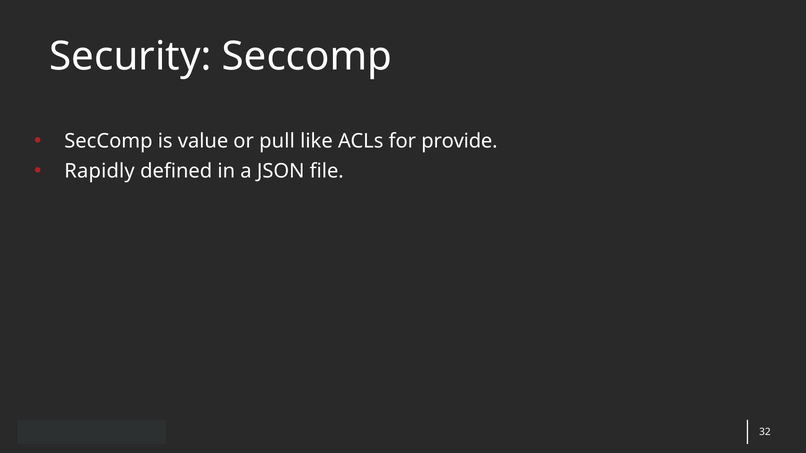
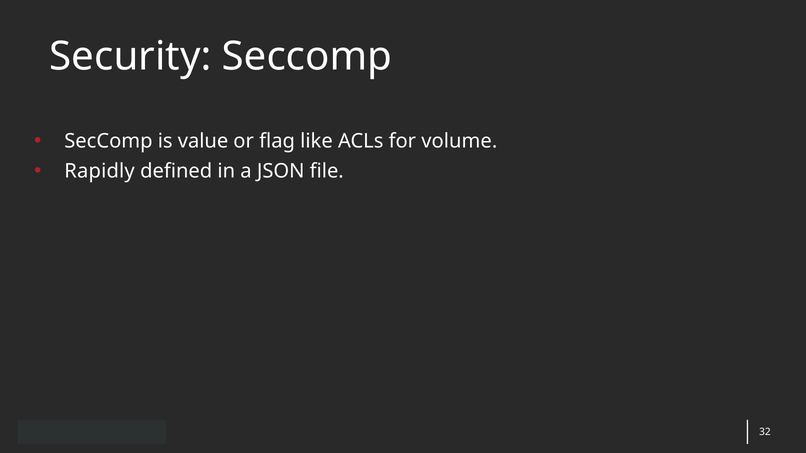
pull: pull -> flag (277, 141)
provide: provide -> volume (459, 141)
